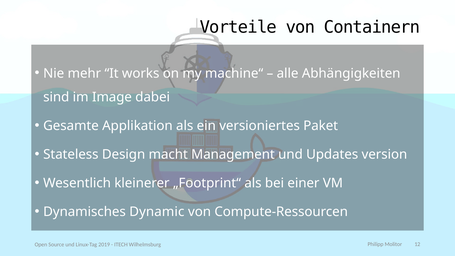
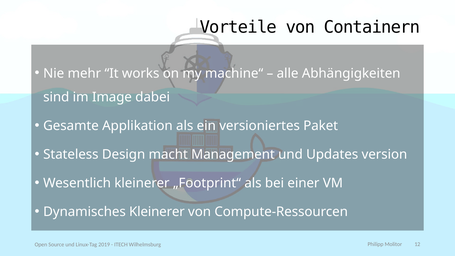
Dynamisches Dynamic: Dynamic -> Kleinerer (157, 212)
